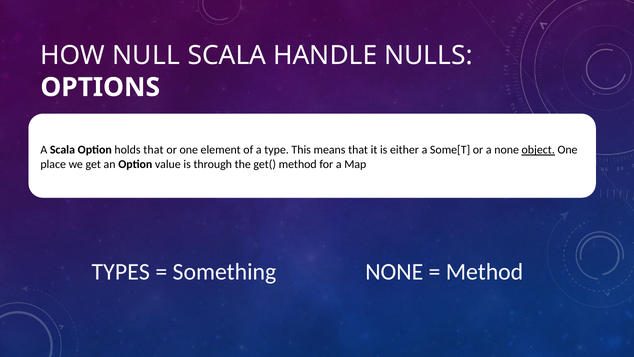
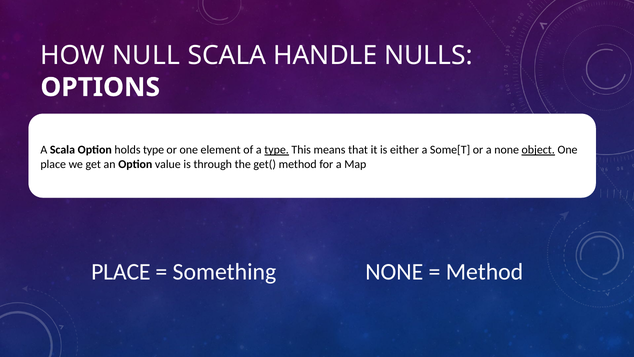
holds that: that -> type (154, 150)
type underline: none -> present (277, 150)
TYPES: TYPES -> PLACE (121, 271)
